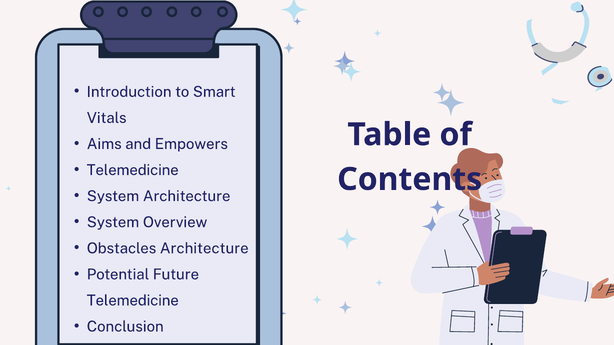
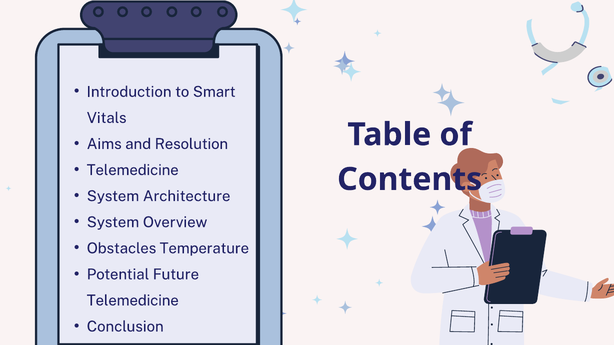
Empowers: Empowers -> Resolution (191, 144)
Obstacles Architecture: Architecture -> Temperature (204, 249)
